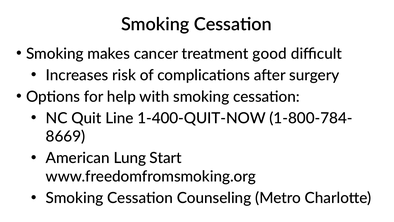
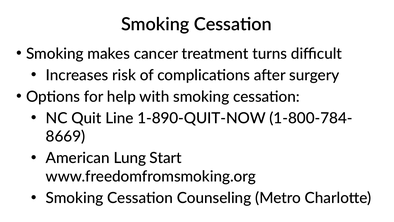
good: good -> turns (270, 54)
1-400-QUIT-NOW: 1-400-QUIT-NOW -> 1-890-QUIT-NOW (202, 118)
